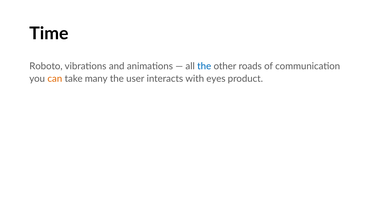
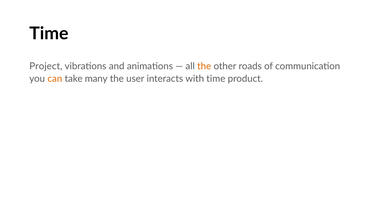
Roboto: Roboto -> Project (46, 66)
the colour: blue -> orange (204, 66)
with eyes: eyes -> time (216, 79)
